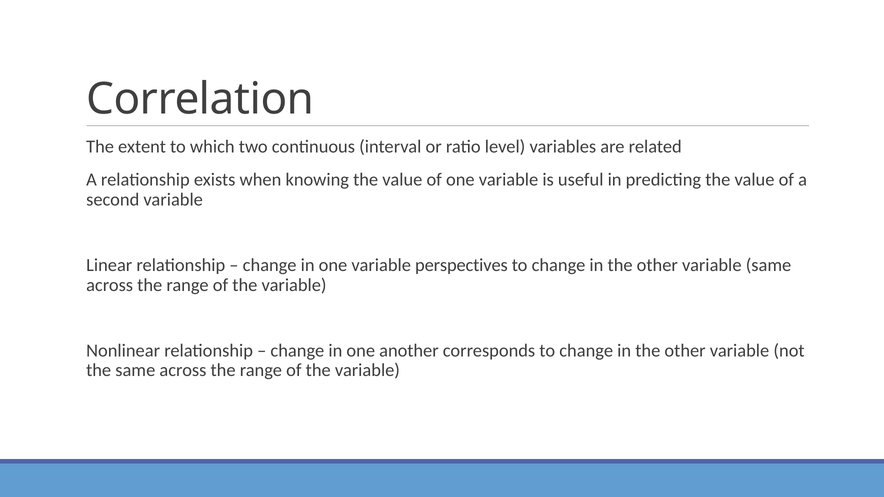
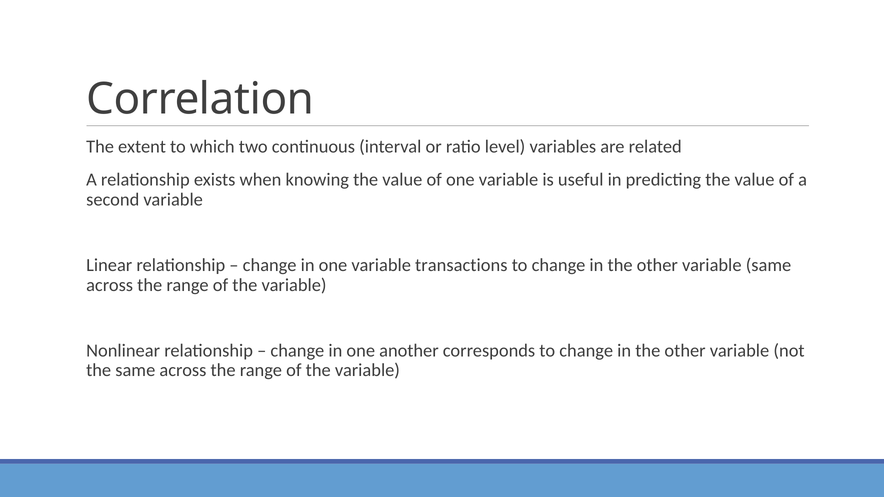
perspectives: perspectives -> transactions (461, 265)
